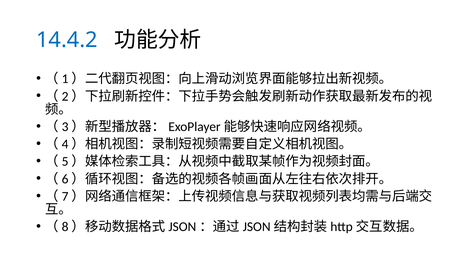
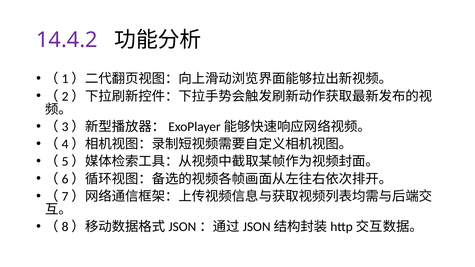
14.4.2 colour: blue -> purple (67, 40)
